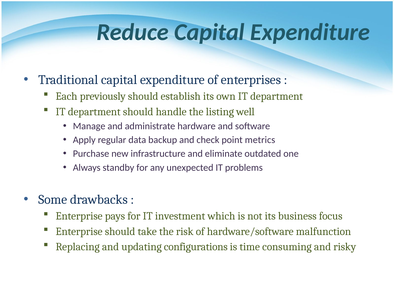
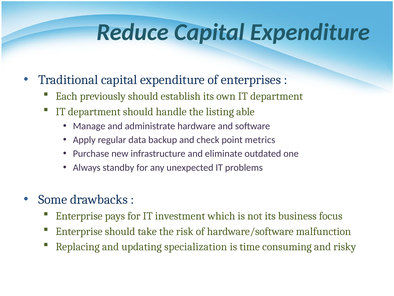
well: well -> able (245, 112)
configurations: configurations -> specialization (196, 246)
